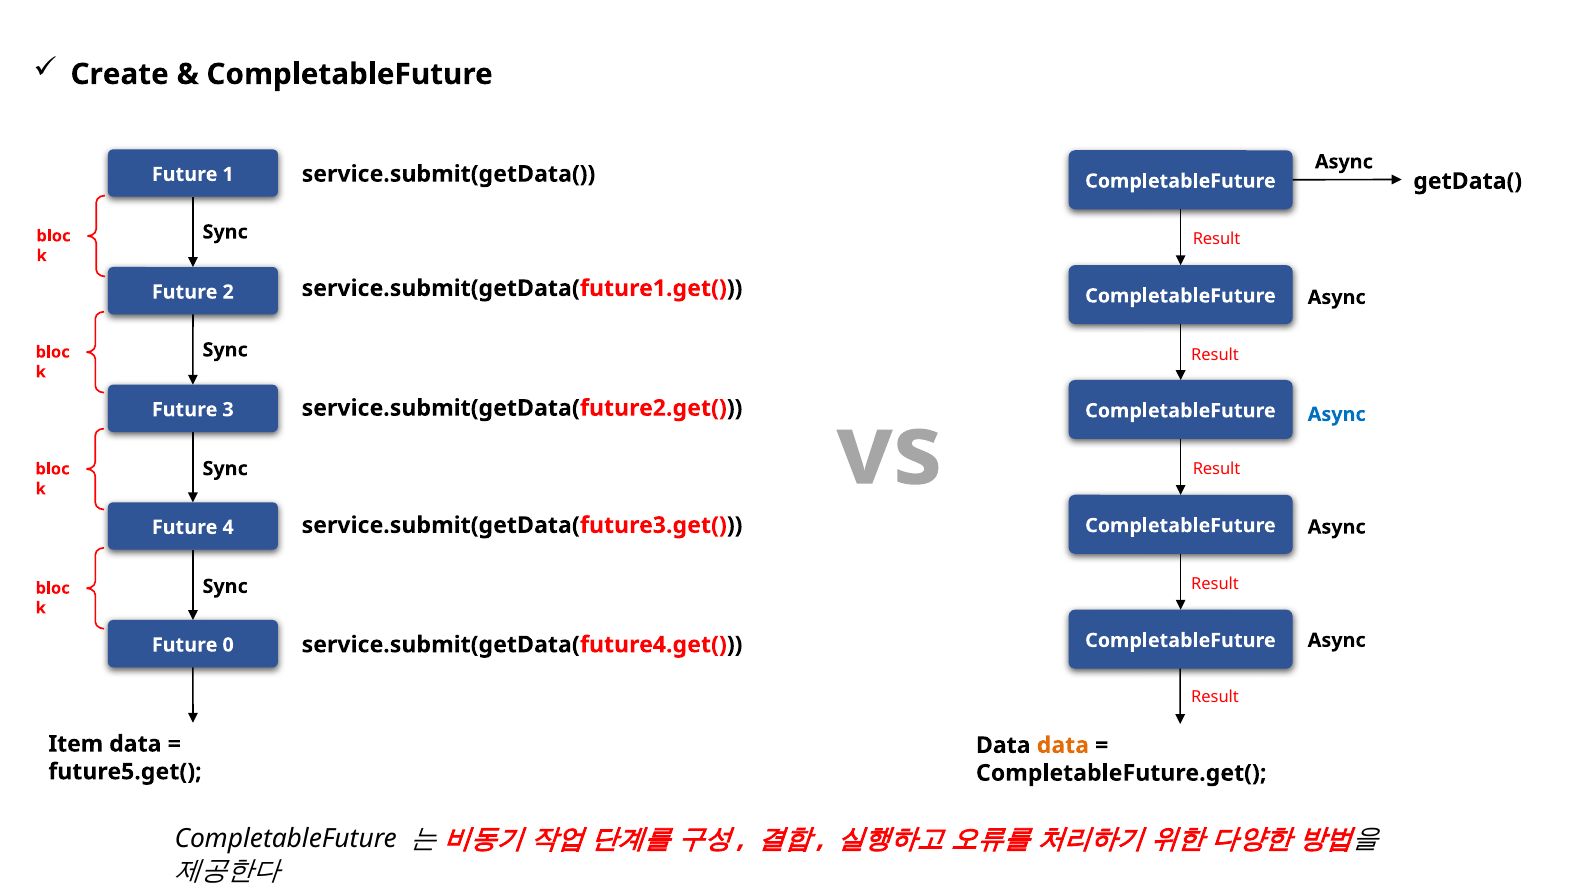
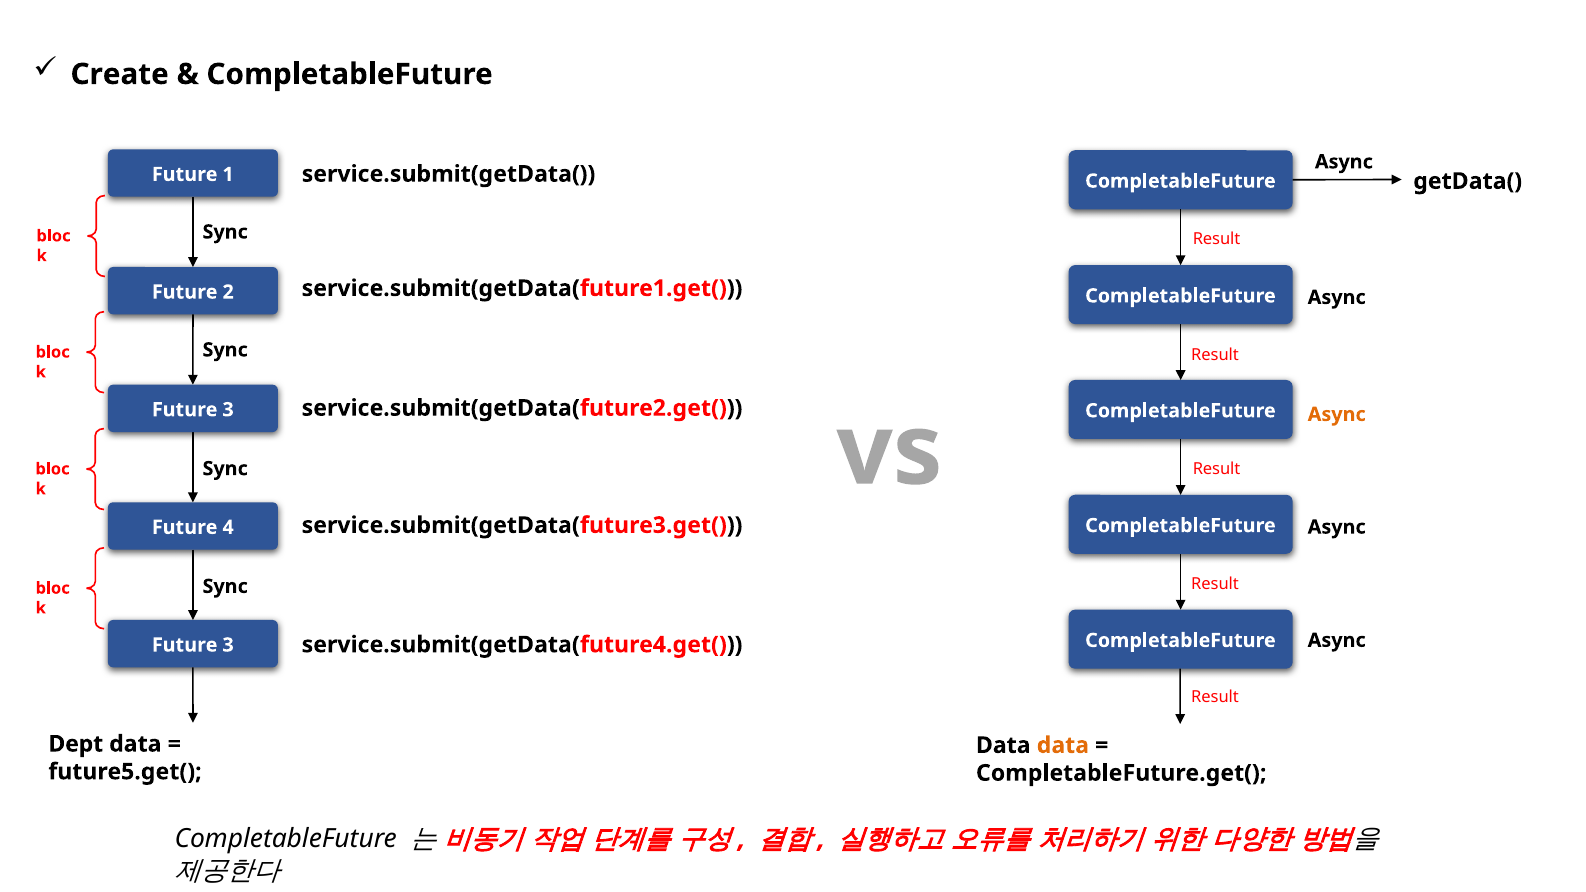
Async colour: blue -> orange (1337, 414)
0: 0 -> 3 (228, 645)
Item: Item -> Dept (76, 744)
